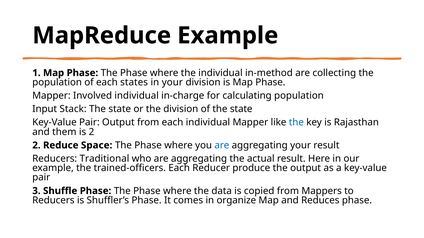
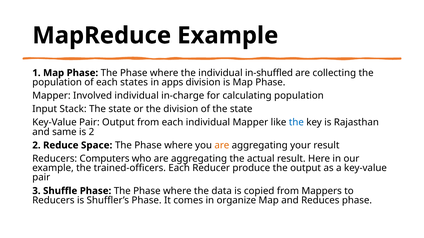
in-method: in-method -> in-shuffled (269, 73)
in your: your -> apps (172, 82)
them: them -> same (64, 132)
are colour: blue -> orange (222, 146)
Traditional: Traditional -> Computers (105, 159)
